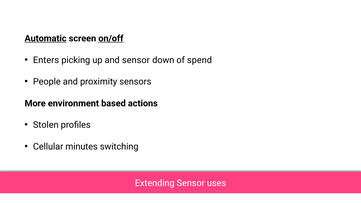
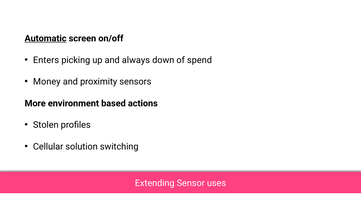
on/off underline: present -> none (111, 38)
and sensor: sensor -> always (136, 60)
People: People -> Money (47, 82)
minutes: minutes -> solution (82, 147)
